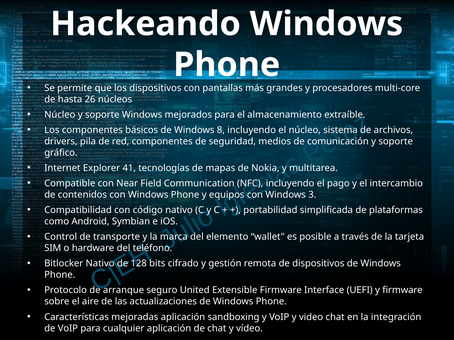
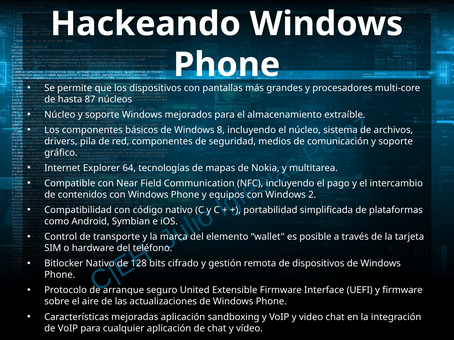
26: 26 -> 87 (90, 99)
41: 41 -> 64 (129, 168)
3: 3 -> 2 (312, 195)
